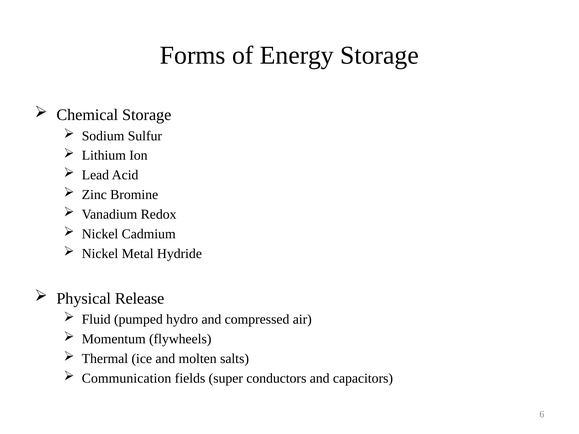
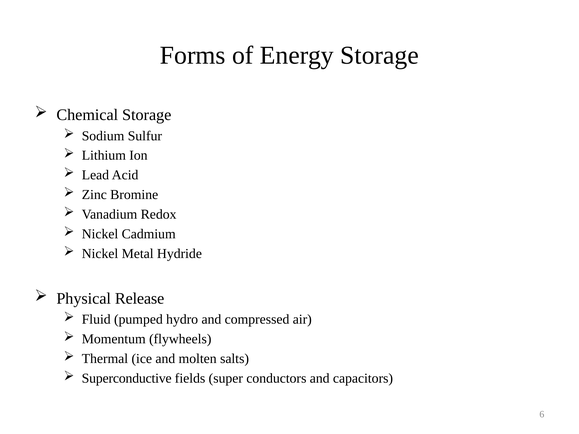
Communication: Communication -> Superconductive (127, 378)
